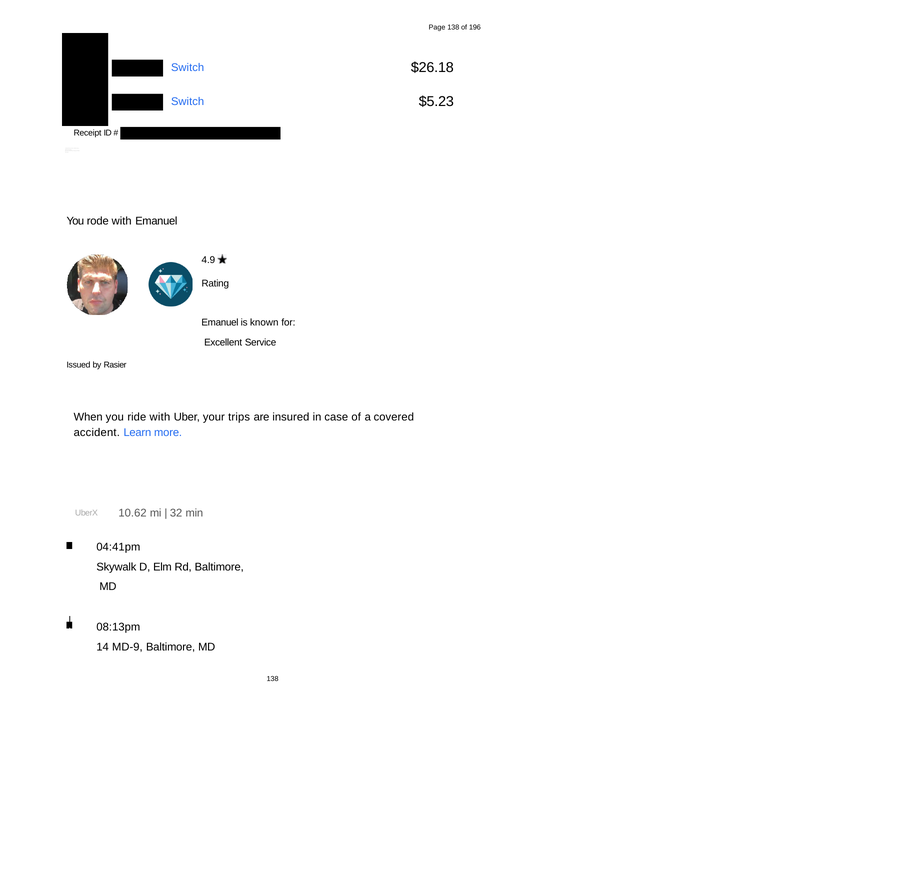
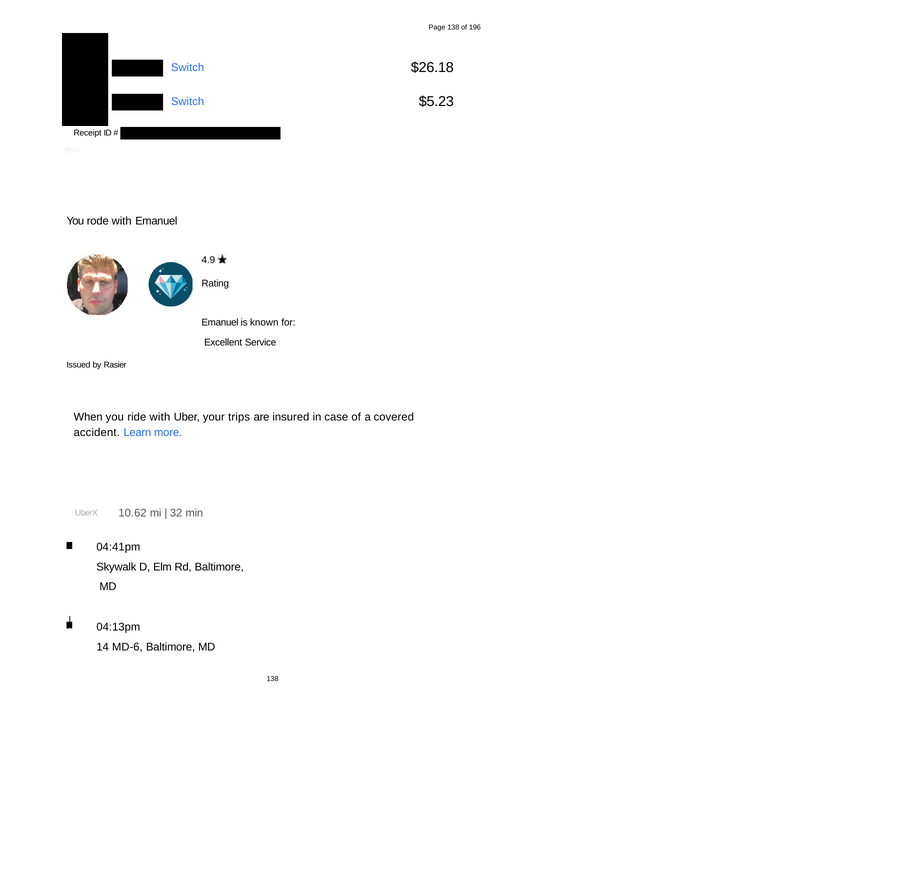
08:13pm: 08:13pm -> 04:13pm (118, 627)
MD-9: MD-9 -> MD-6 (127, 647)
